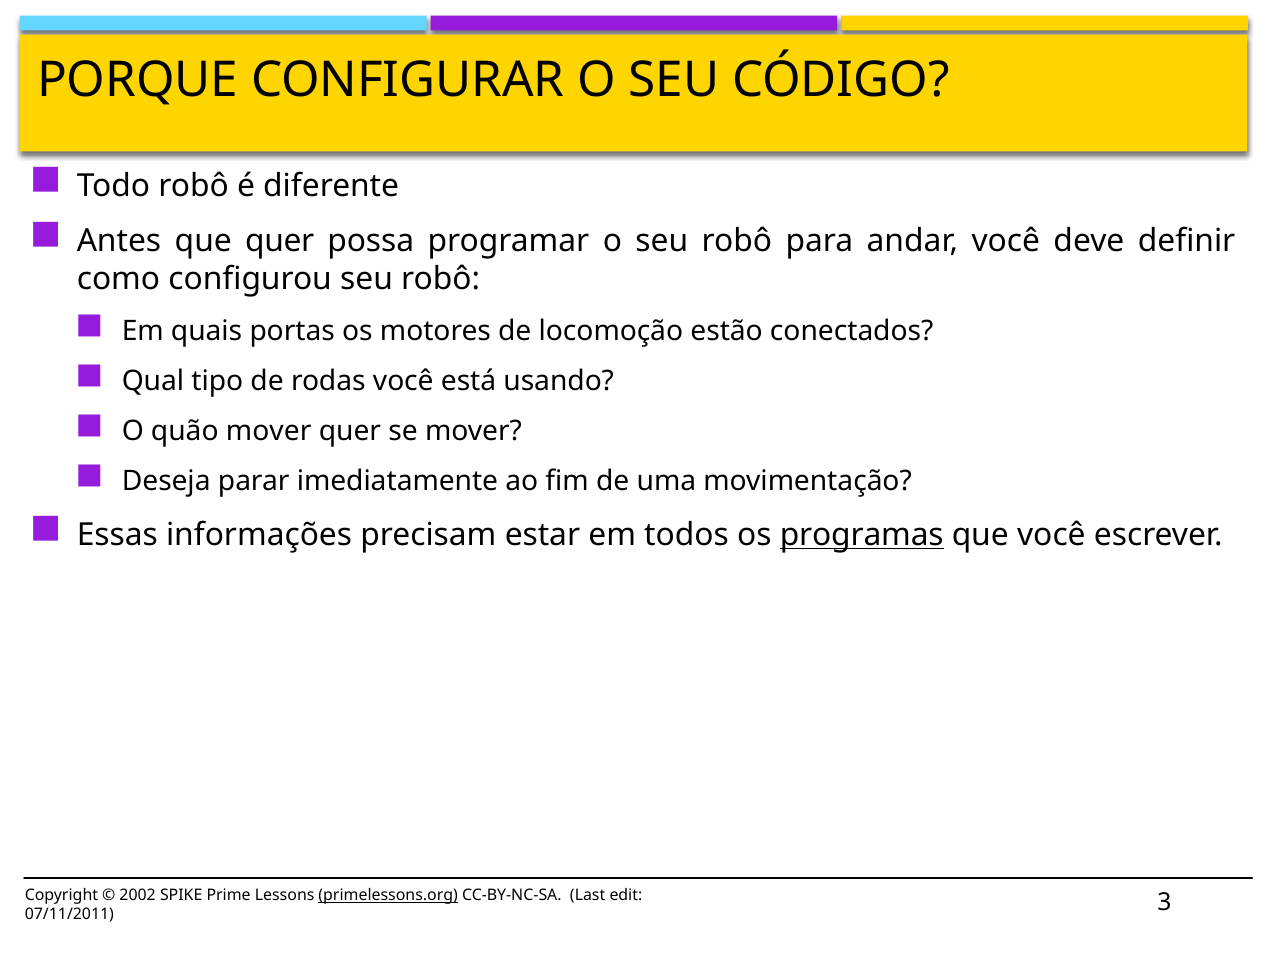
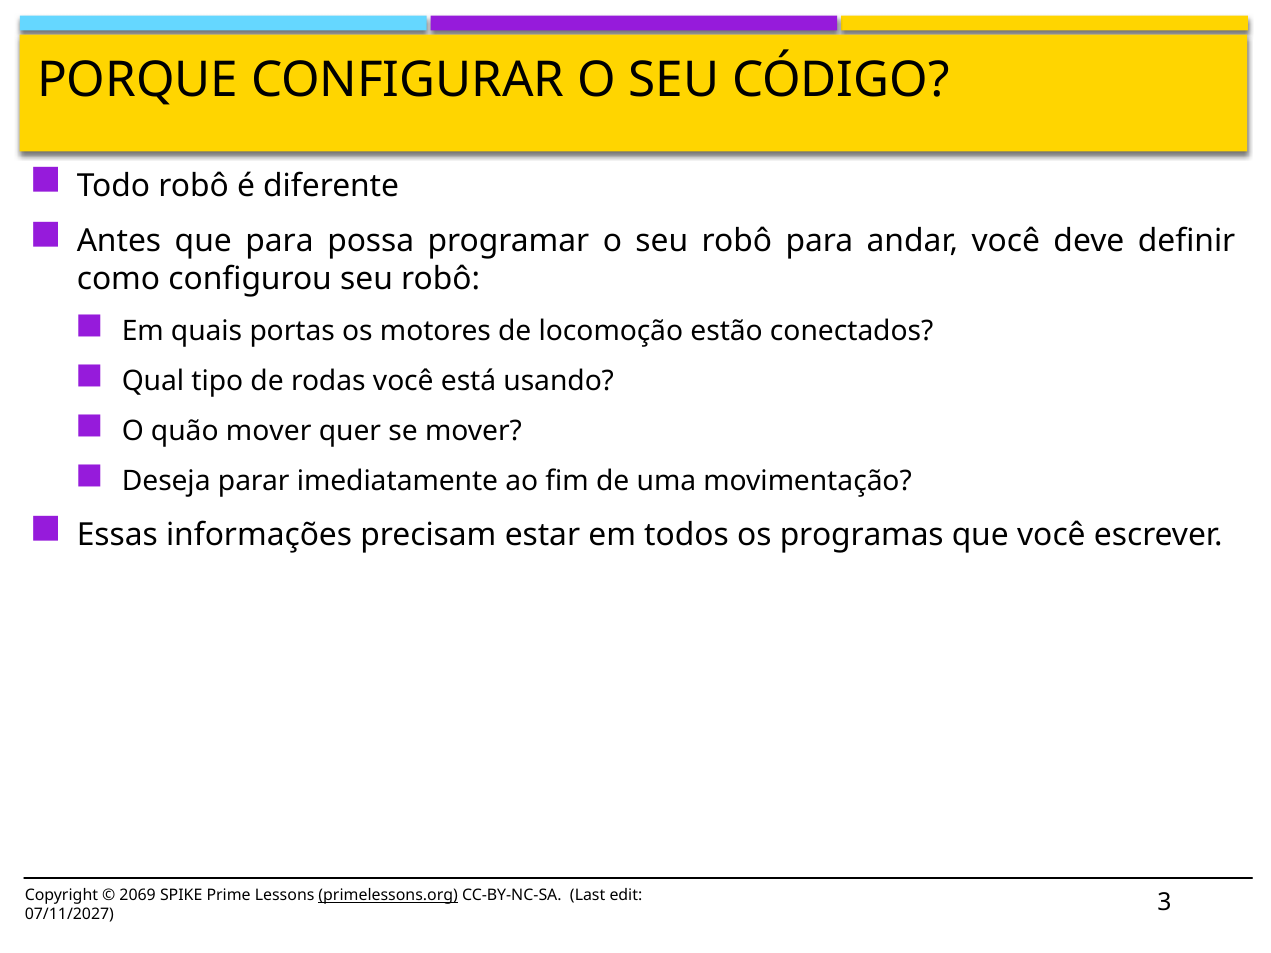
que quer: quer -> para (279, 241)
programas underline: present -> none (862, 535)
2002: 2002 -> 2069 (138, 896)
07/11/2011: 07/11/2011 -> 07/11/2027 (69, 915)
